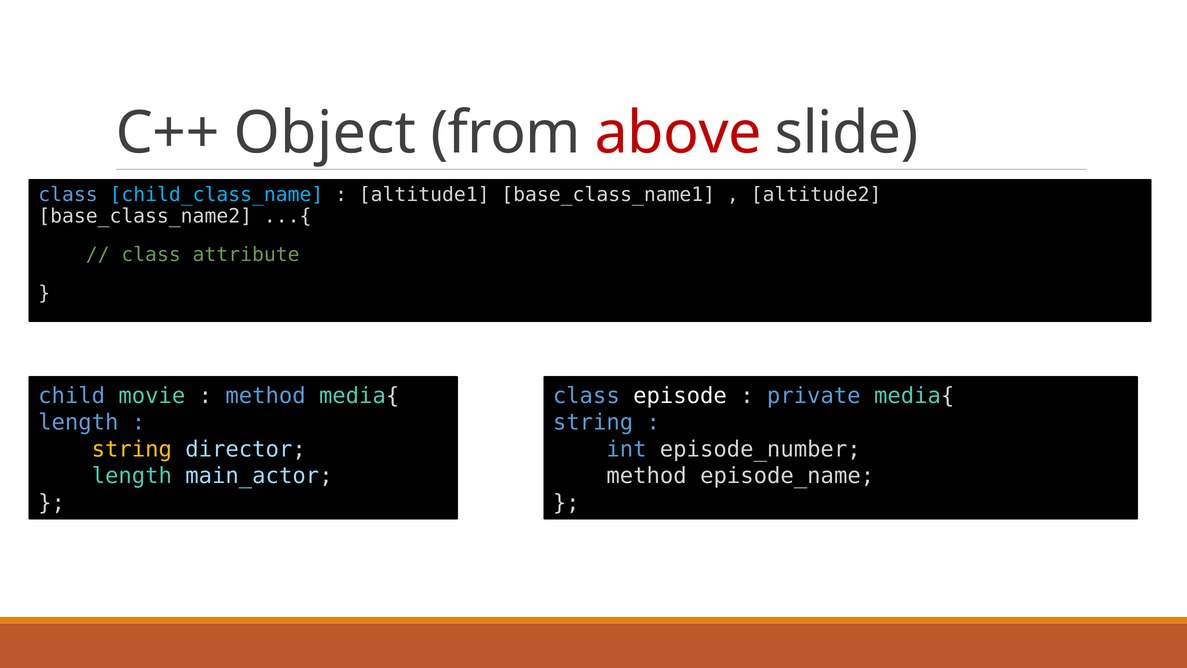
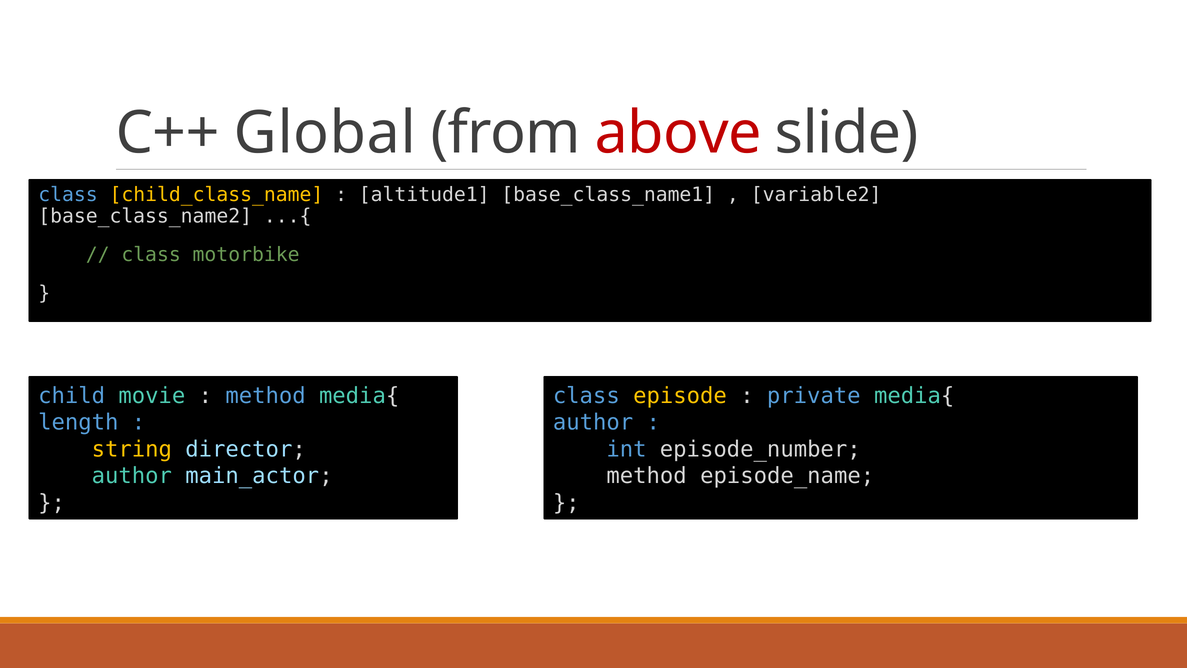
Object: Object -> Global (325, 133)
child_class_name colour: light blue -> yellow (216, 195)
altitude2: altitude2 -> variable2 (816, 195)
attribute: attribute -> motorbike (246, 255)
episode colour: white -> yellow (680, 396)
string: string -> author (593, 422)
length: length -> author (132, 476)
